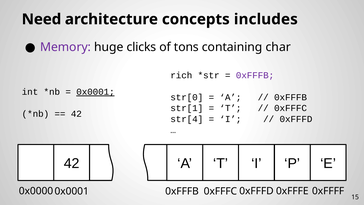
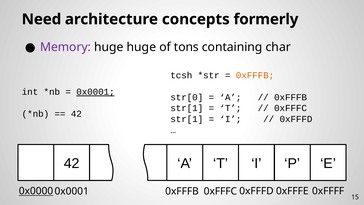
includes: includes -> formerly (266, 19)
huge clicks: clicks -> huge (141, 47)
rich: rich -> tcsh (181, 75)
0xFFFB colour: purple -> orange (255, 75)
str[4: str[4 -> str[1 (187, 119)
0x0000 underline: none -> present (36, 191)
